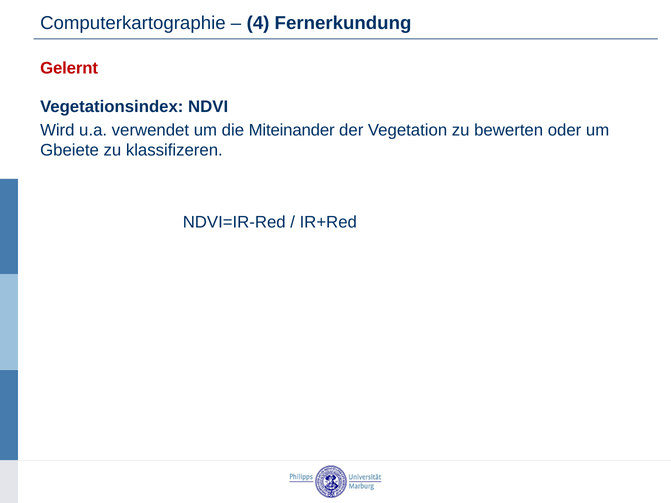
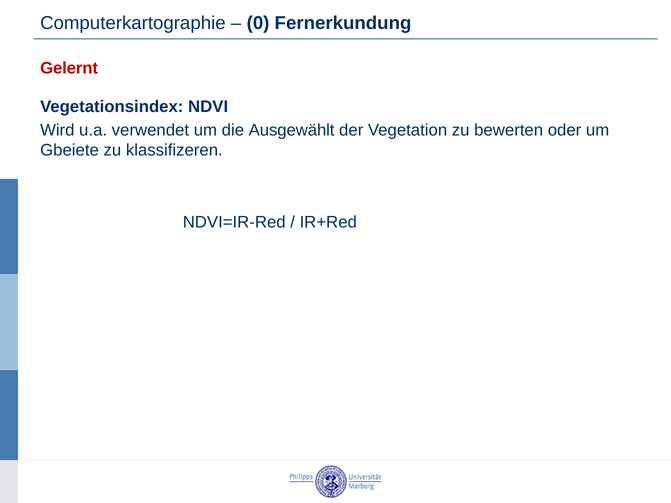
4: 4 -> 0 (258, 23)
Miteinander: Miteinander -> Ausgewählt (292, 130)
